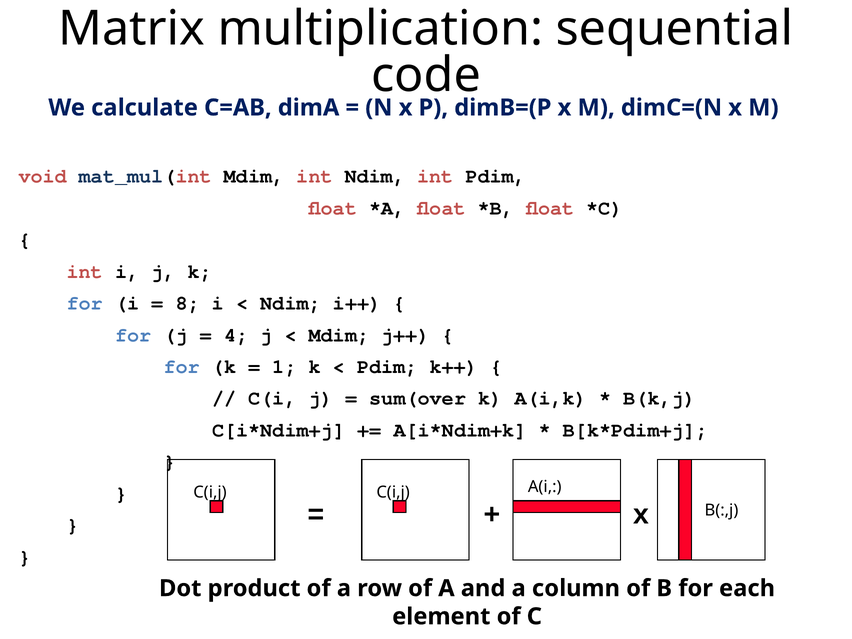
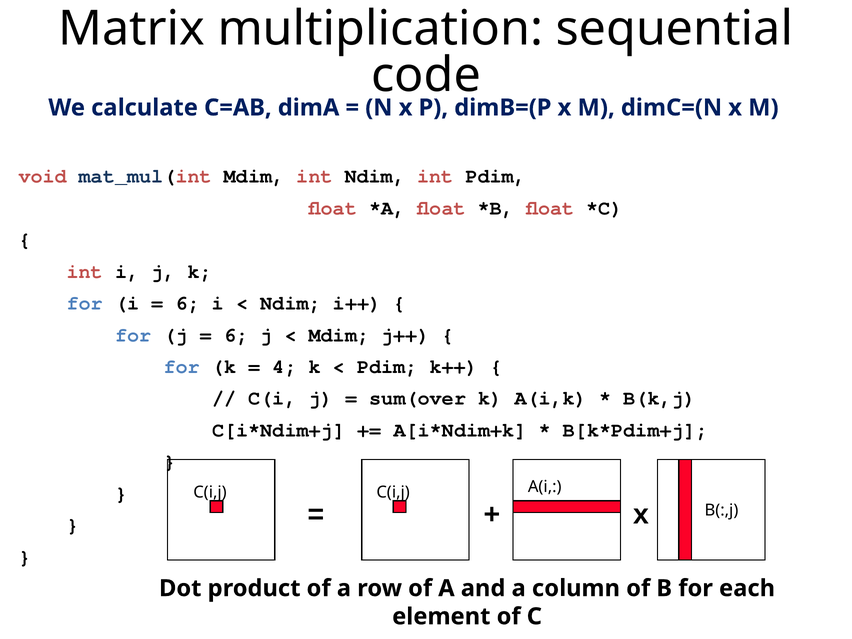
8: 8 -> 6 (188, 303)
4: 4 -> 6 (236, 335)
1: 1 -> 4 (285, 367)
